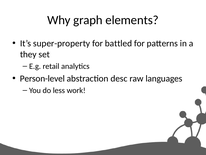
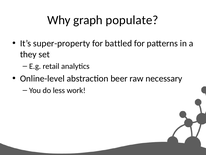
elements: elements -> populate (132, 20)
Person-level: Person-level -> Online-level (42, 78)
desc: desc -> beer (119, 78)
languages: languages -> necessary (164, 78)
